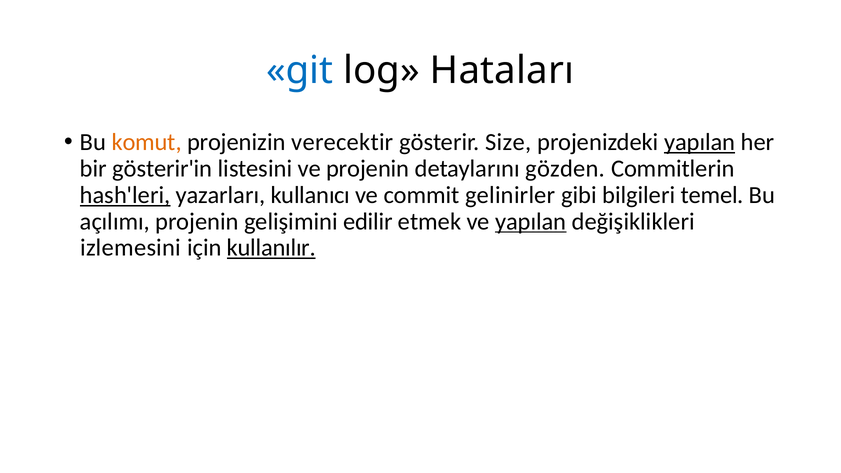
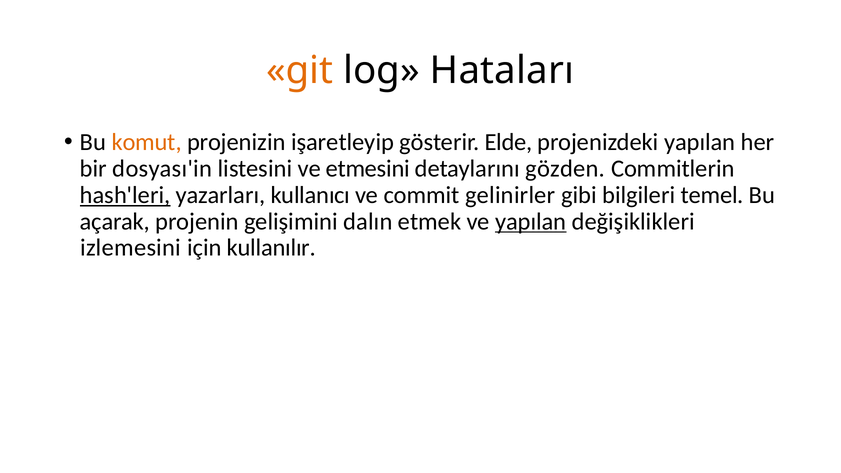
git colour: blue -> orange (300, 71)
verecektir: verecektir -> işaretleyip (343, 142)
Size: Size -> Elde (509, 142)
yapılan underline: present -> none (700, 142)
gösterir'in: gösterir'in -> dosyası'in (162, 169)
ve projenin: projenin -> etmesini (368, 169)
açılımı: açılımı -> açarak (115, 221)
edilir: edilir -> dalın (368, 221)
kullanılır underline: present -> none (271, 248)
